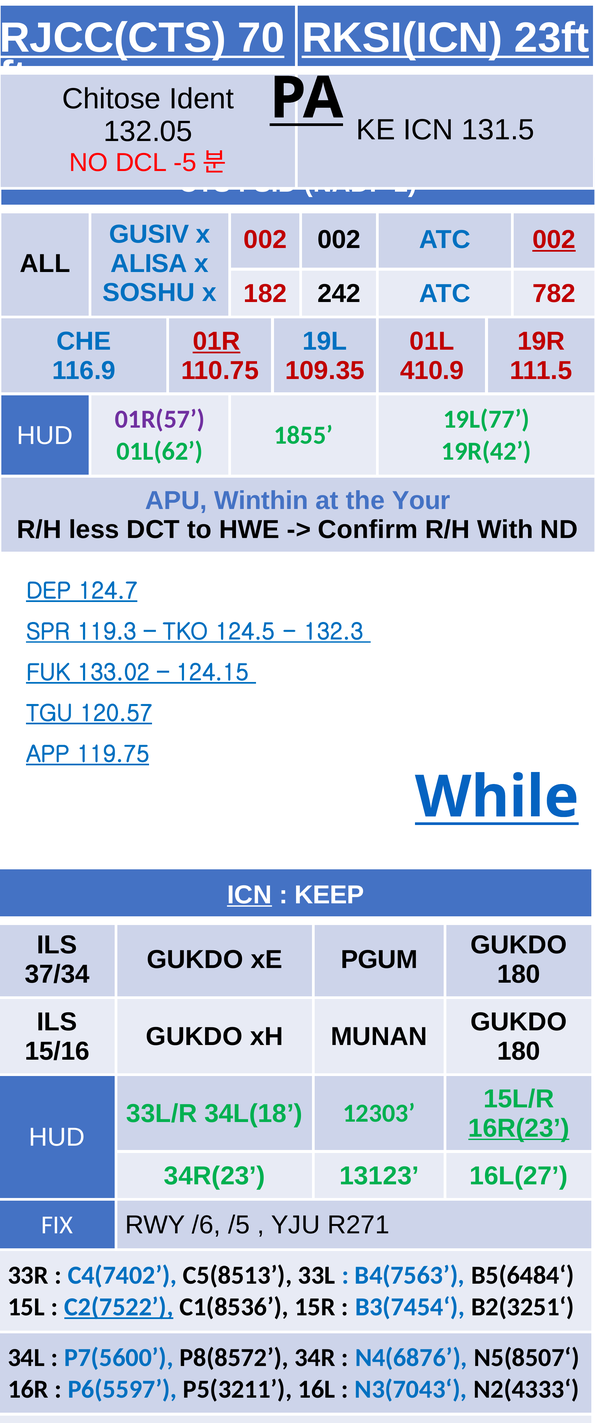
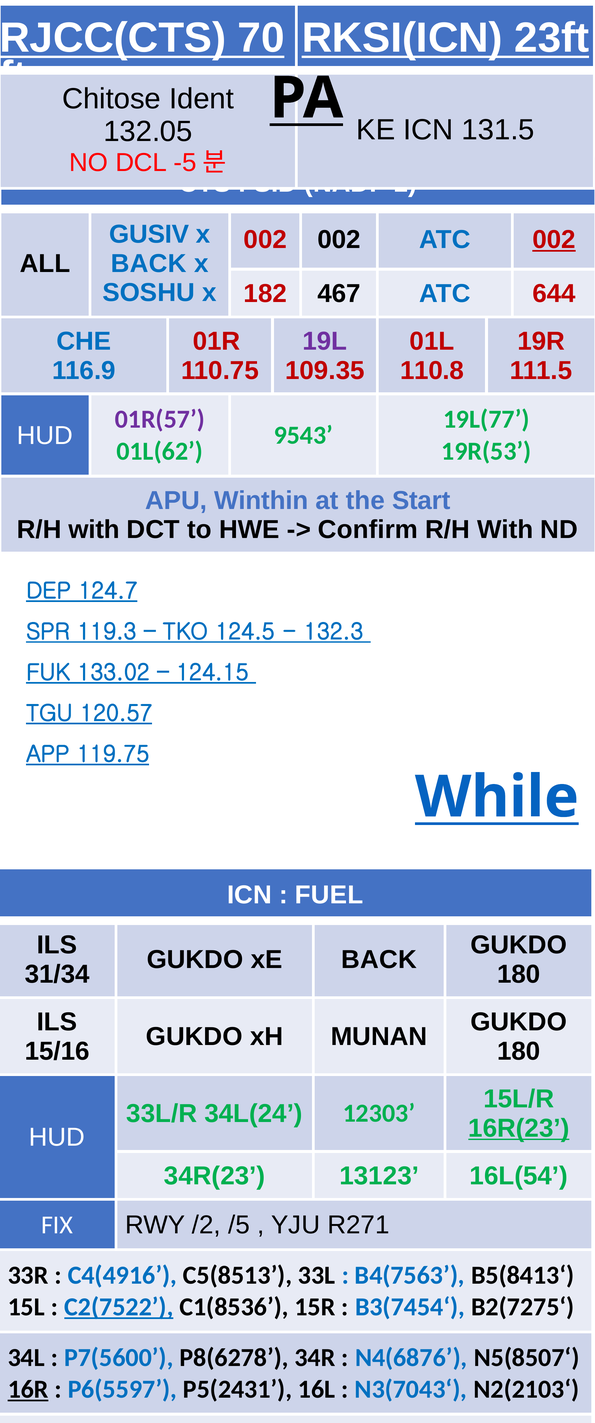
ALISA: ALISA -> BACK (149, 264)
242: 242 -> 467 (339, 294)
782: 782 -> 644 (554, 294)
01R underline: present -> none (216, 341)
19L colour: blue -> purple (325, 341)
410.9: 410.9 -> 110.8 (432, 371)
1855: 1855 -> 9543 (303, 436)
19R(42: 19R(42 -> 19R(53 (486, 452)
Your: Your -> Start (421, 501)
less: less -> with (94, 530)
ICN underline: present -> none (249, 895)
KEEP: KEEP -> FUEL (329, 895)
xE PGUM: PGUM -> BACK (379, 960)
37/34: 37/34 -> 31/34 (57, 975)
34L(18: 34L(18 -> 34L(24 (253, 1114)
16L(27: 16L(27 -> 16L(54 (519, 1176)
/6: /6 -> /2 (206, 1225)
C4(7402: C4(7402 -> C4(4916 (122, 1276)
B5(6484‘: B5(6484‘ -> B5(8413‘ (523, 1276)
B2(3251‘: B2(3251‘ -> B2(7275‘ (523, 1308)
P8(8572: P8(8572 -> P8(6278 (234, 1358)
16R underline: none -> present (28, 1390)
P5(3211: P5(3211 -> P5(2431 (238, 1390)
N2(4333‘: N2(4333‘ -> N2(2103‘ (526, 1390)
